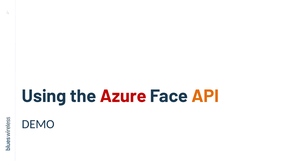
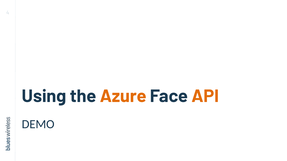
Azure colour: red -> orange (123, 97)
